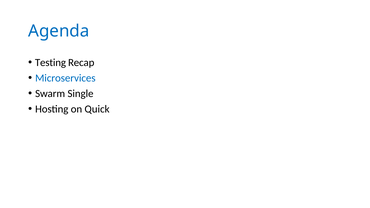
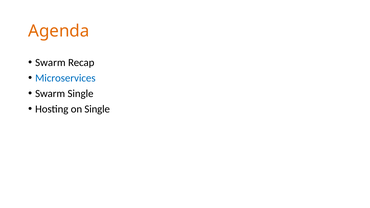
Agenda colour: blue -> orange (59, 31)
Testing: Testing -> Swarm (50, 63)
on Quick: Quick -> Single (97, 109)
